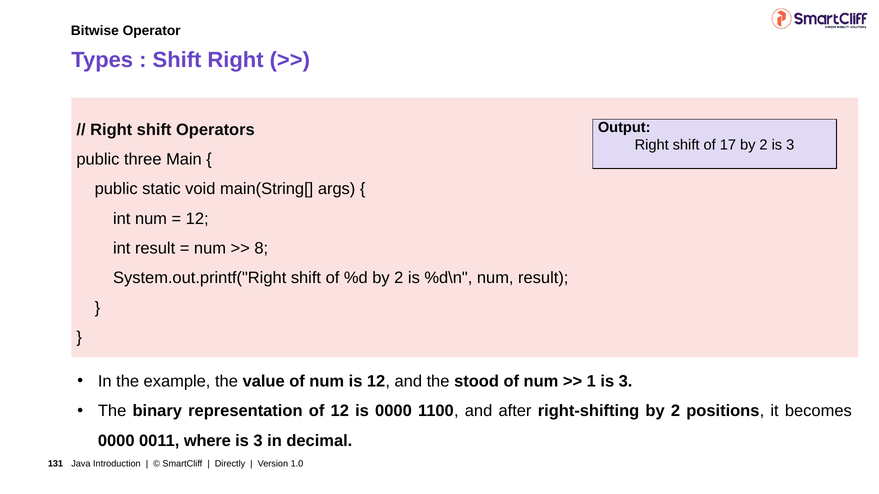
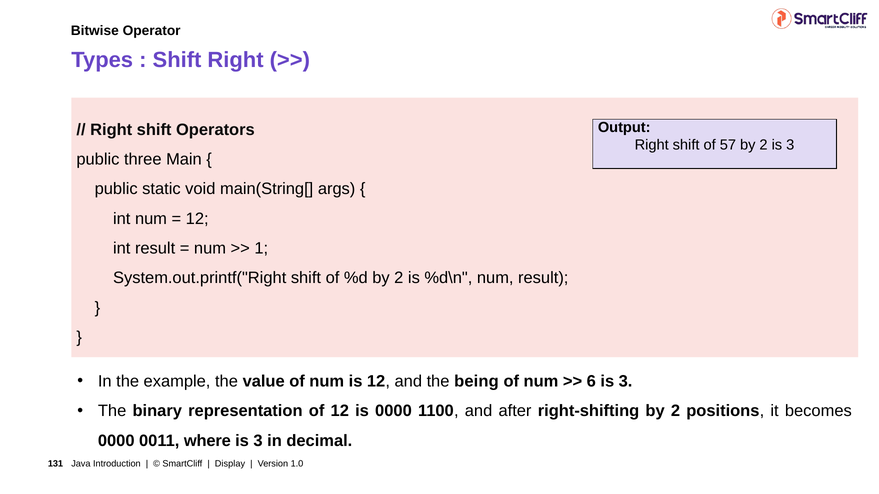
17: 17 -> 57 (728, 145)
8: 8 -> 1 (261, 249)
stood: stood -> being (476, 382)
1: 1 -> 6 (591, 382)
Directly: Directly -> Display (230, 464)
